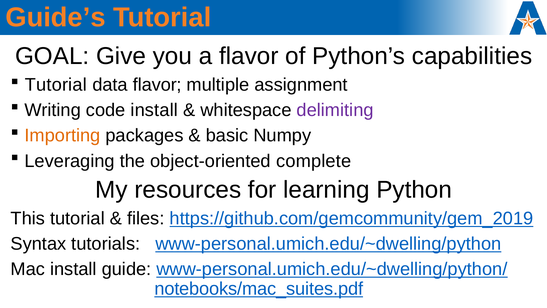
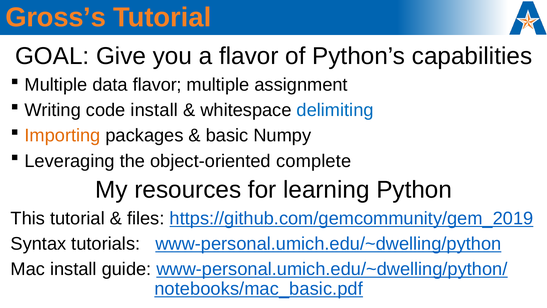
Guide’s: Guide’s -> Gross’s (56, 17)
Tutorial: Tutorial -> Multiple (56, 85)
delimiting colour: purple -> blue (335, 110)
notebooks/mac_suites.pdf: notebooks/mac_suites.pdf -> notebooks/mac_basic.pdf (259, 289)
